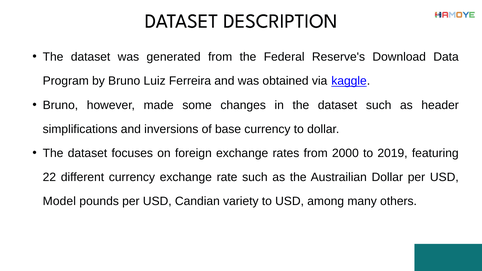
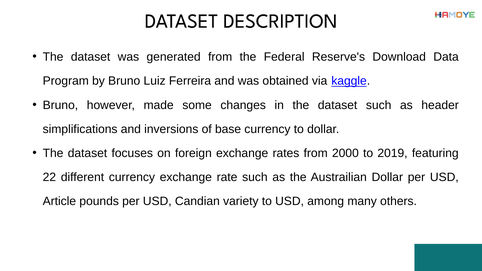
Model: Model -> Article (59, 201)
